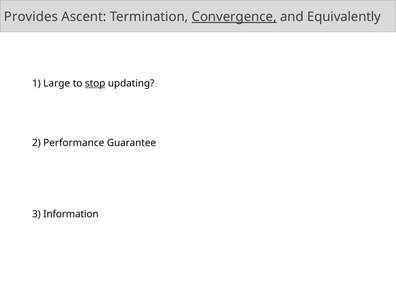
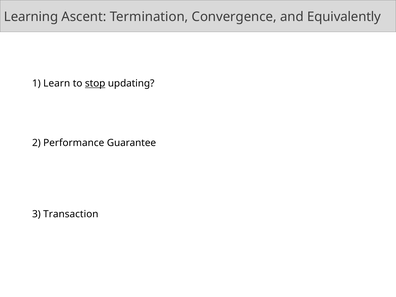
Provides: Provides -> Learning (31, 17)
Convergence underline: present -> none (234, 17)
Large: Large -> Learn (57, 83)
Information: Information -> Transaction (71, 214)
